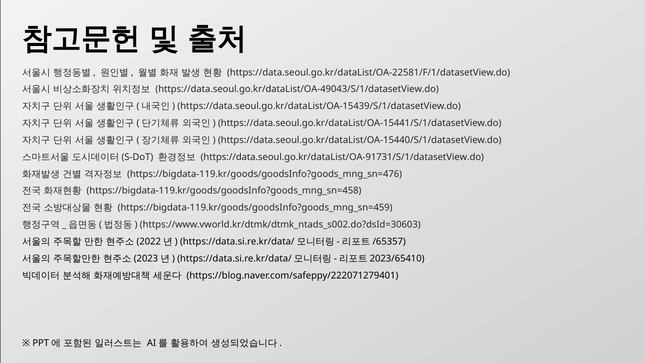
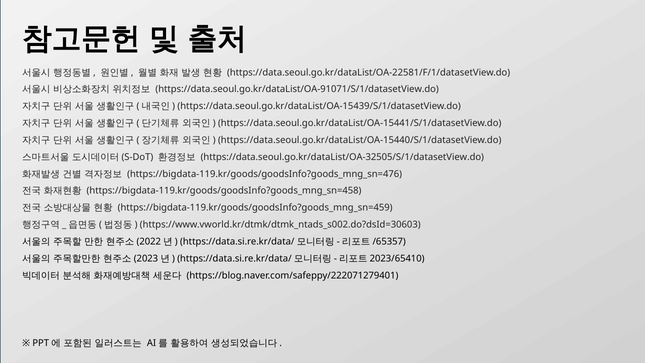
https://data.seoul.go.kr/dataList/OA-49043/S/1/datasetView.do: https://data.seoul.go.kr/dataList/OA-49043/S/1/datasetView.do -> https://data.seoul.go.kr/dataList/OA-91071/S/1/datasetView.do (297, 89)
https://data.seoul.go.kr/dataList/OA-91731/S/1/datasetView.do: https://data.seoul.go.kr/dataList/OA-91731/S/1/datasetView.do -> https://data.seoul.go.kr/dataList/OA-32505/S/1/datasetView.do (342, 157)
